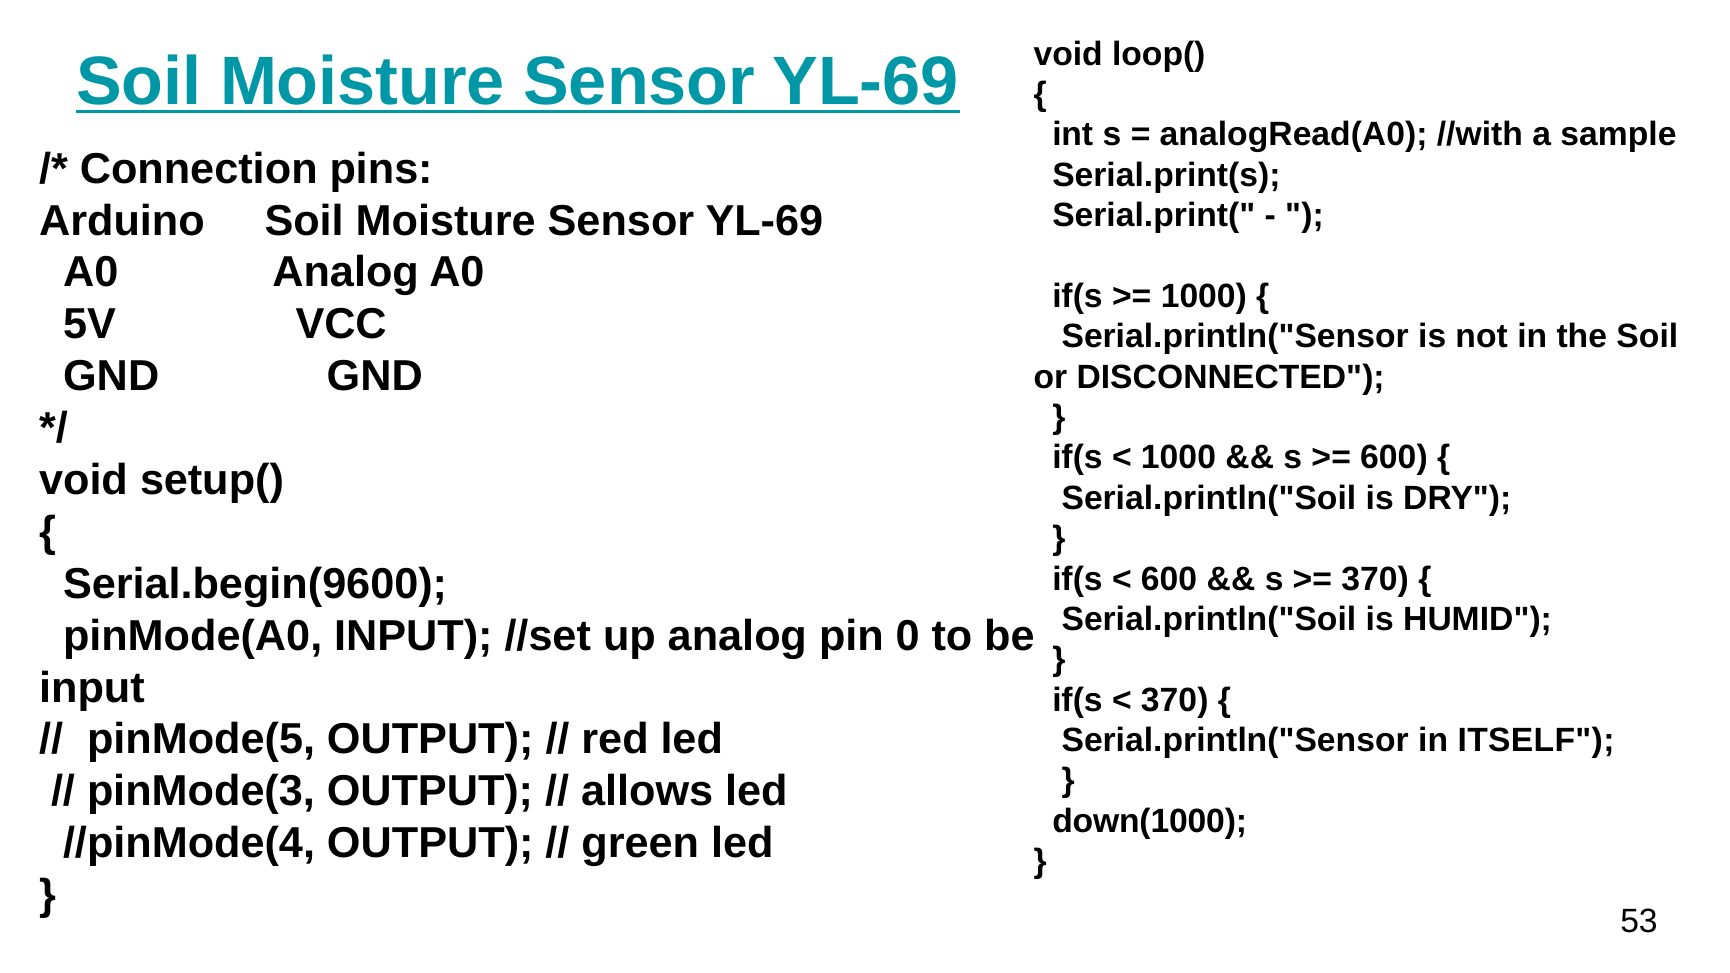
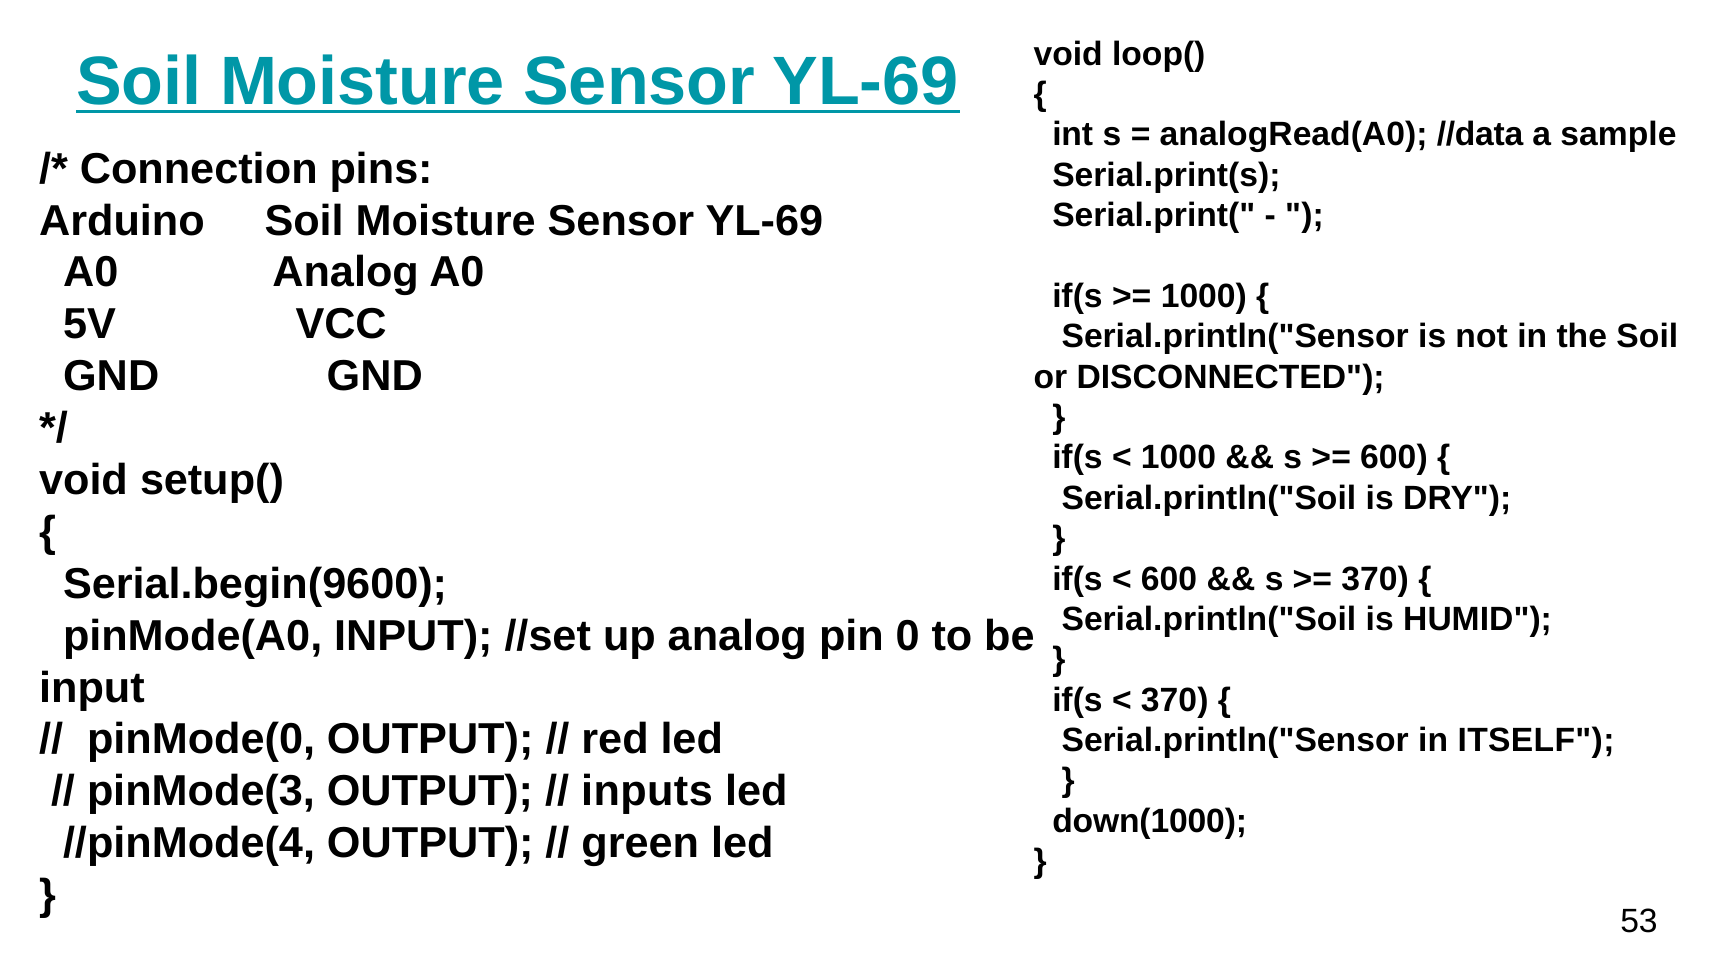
//with: //with -> //data (1480, 135)
pinMode(5: pinMode(5 -> pinMode(0 (201, 740)
allows: allows -> inputs (647, 792)
